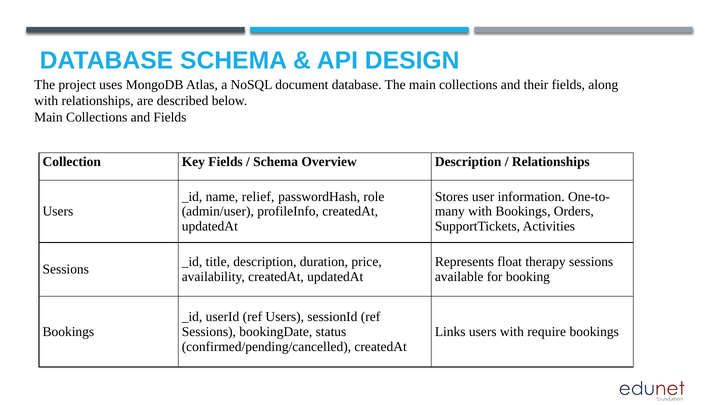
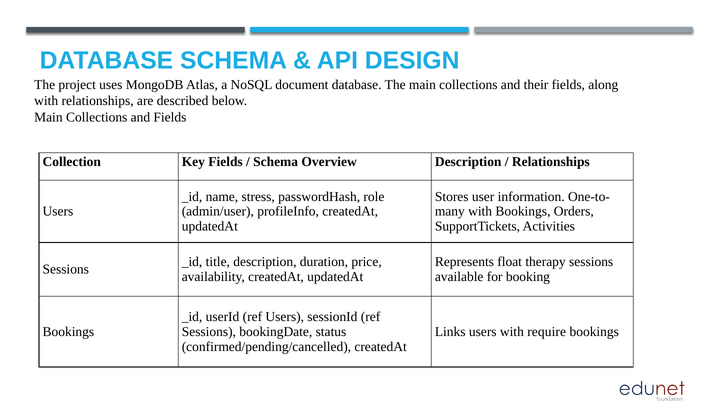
relief: relief -> stress (258, 196)
